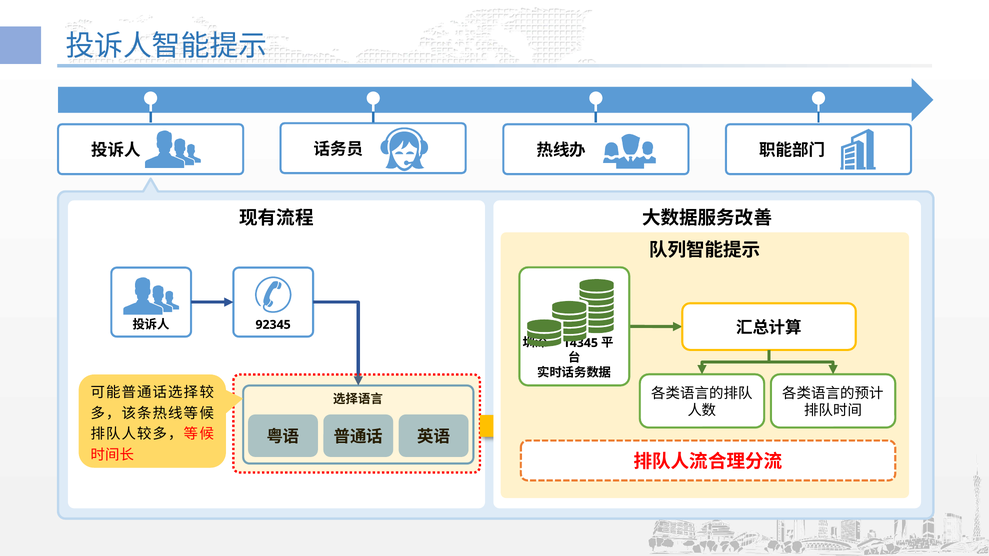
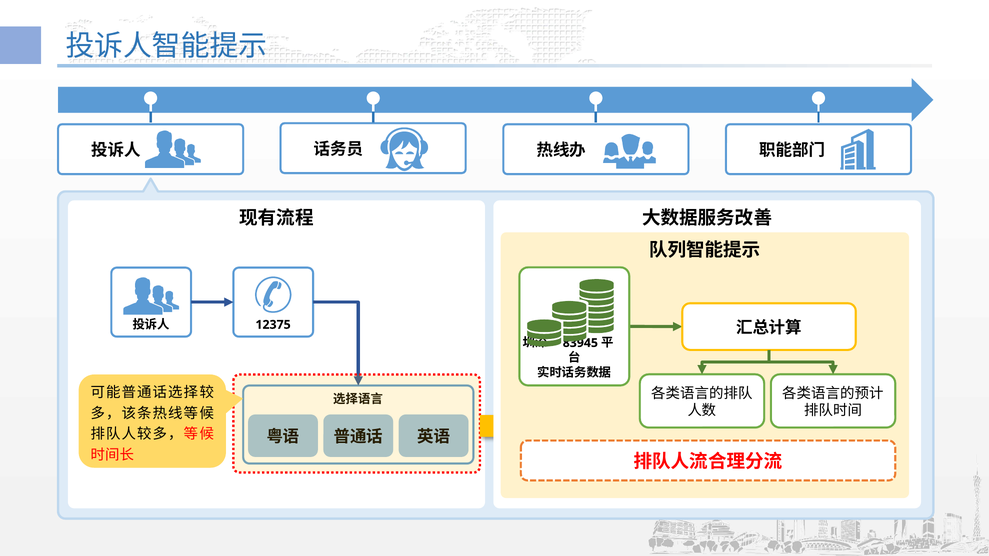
92345: 92345 -> 12375 (273, 325)
14345: 14345 -> 83945 (580, 343)
